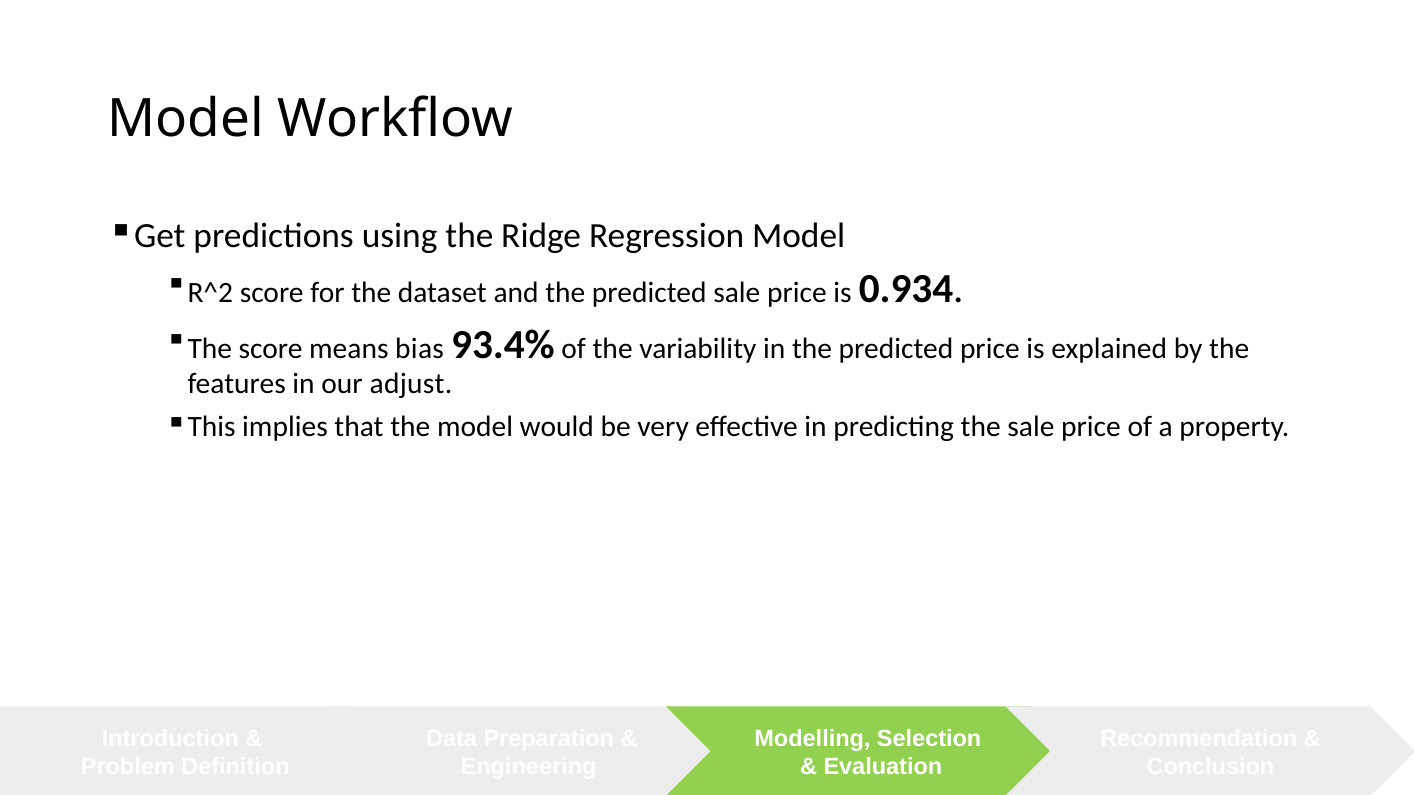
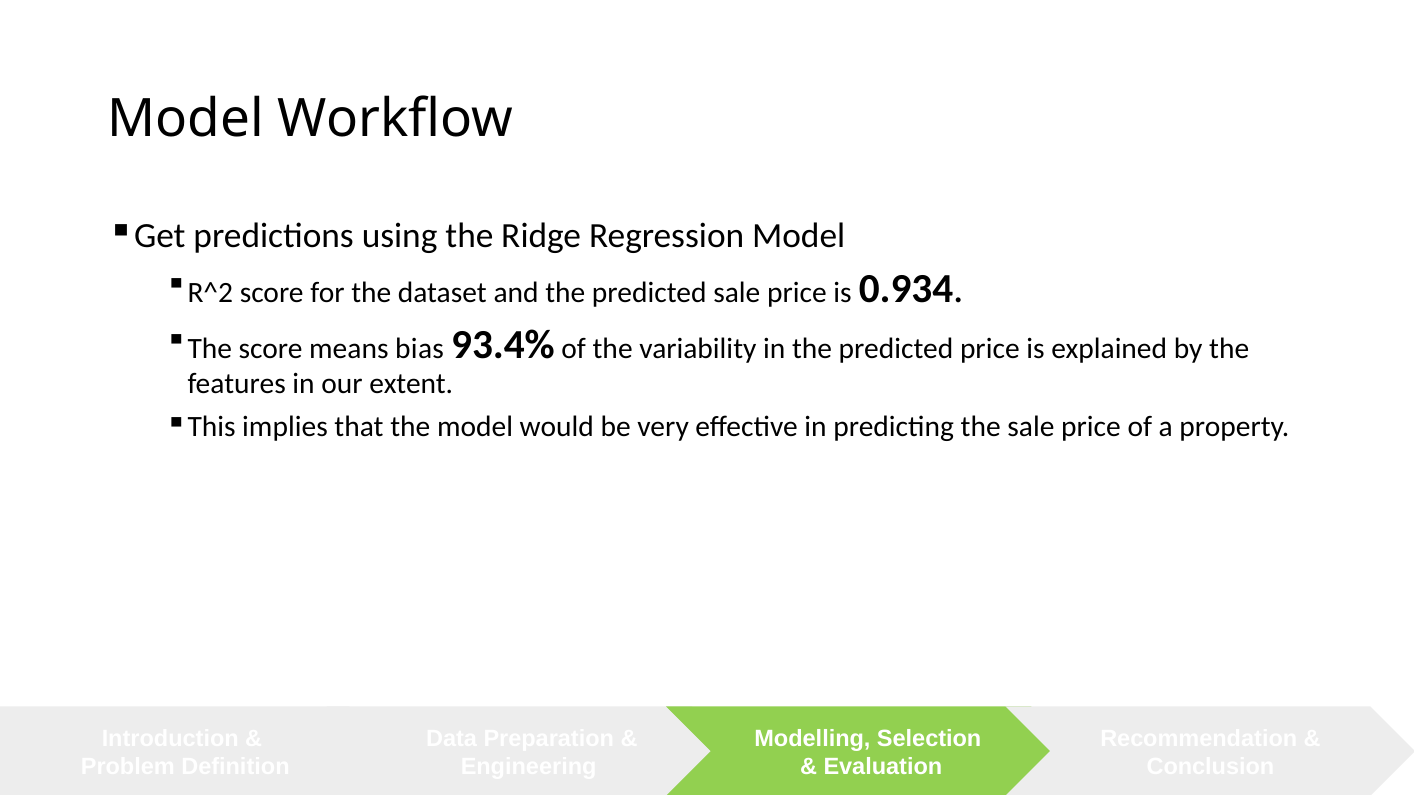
adjust: adjust -> extent (411, 384)
